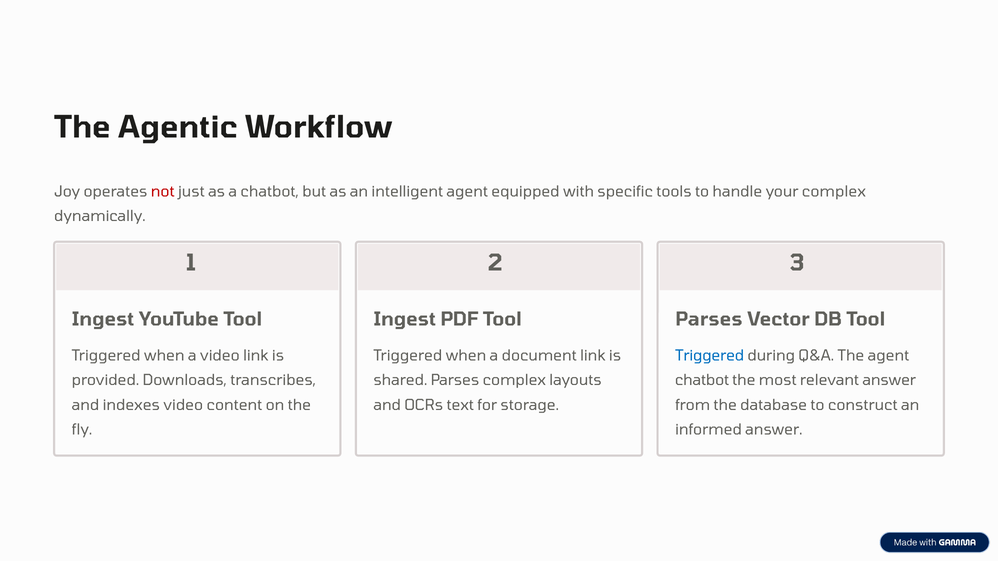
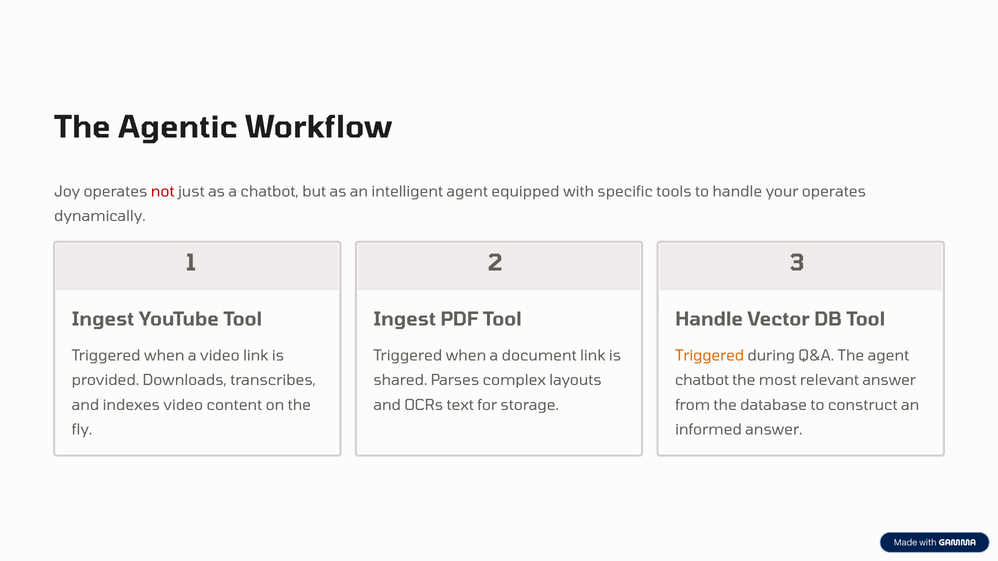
your complex: complex -> operates (834, 192)
Parses: Parses -> Handle (709, 320)
Triggered colour: blue -> orange (710, 356)
